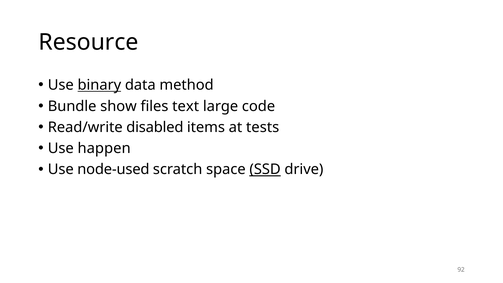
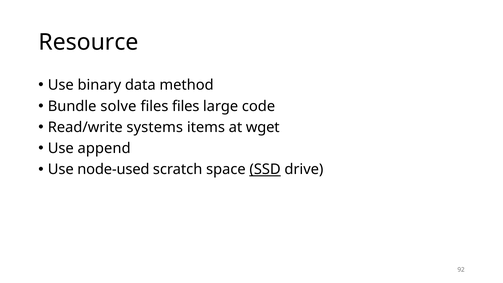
binary underline: present -> none (99, 85)
show: show -> solve (118, 106)
files text: text -> files (186, 106)
disabled: disabled -> systems (155, 127)
tests: tests -> wget (263, 127)
happen: happen -> append (104, 148)
